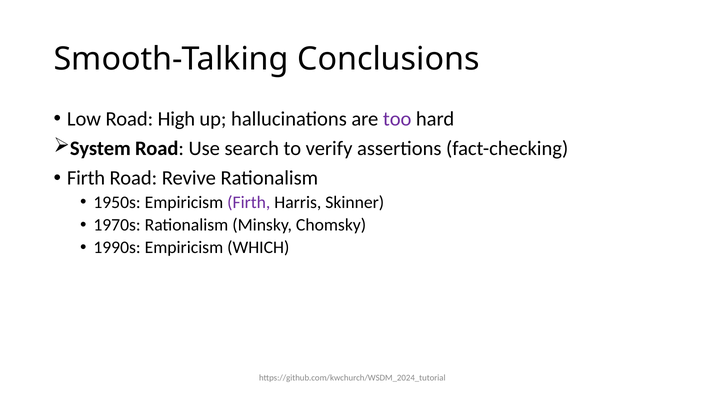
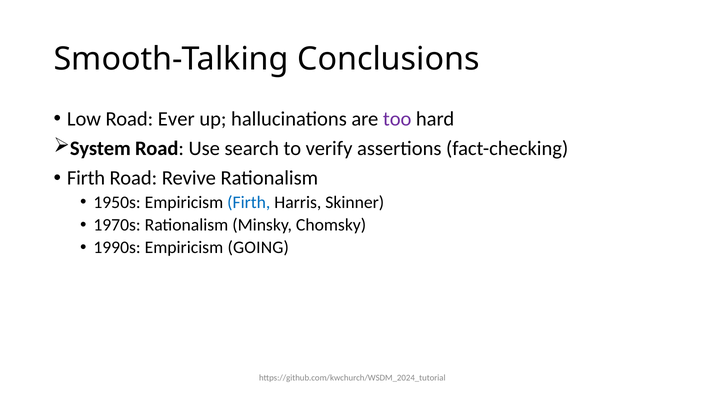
High: High -> Ever (176, 119)
Firth colour: purple -> blue (249, 203)
WHICH: WHICH -> GOING (258, 248)
